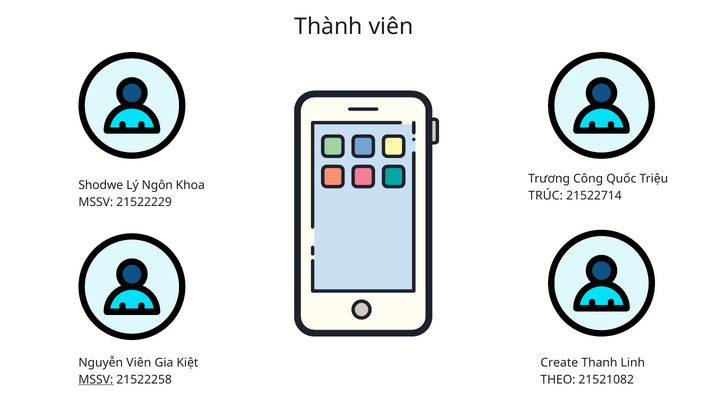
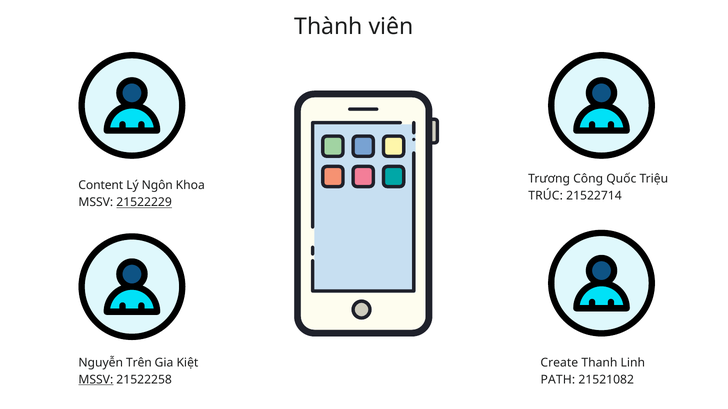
Shodwe: Shodwe -> Content (101, 186)
21522229 underline: none -> present (144, 203)
Nguyễn Viên: Viên -> Trên (139, 363)
THEO: THEO -> PATH (558, 380)
